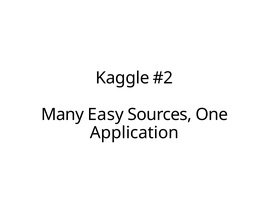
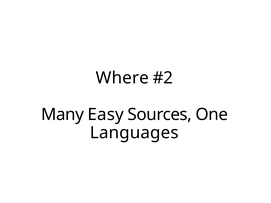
Kaggle: Kaggle -> Where (122, 78)
Application: Application -> Languages (134, 133)
